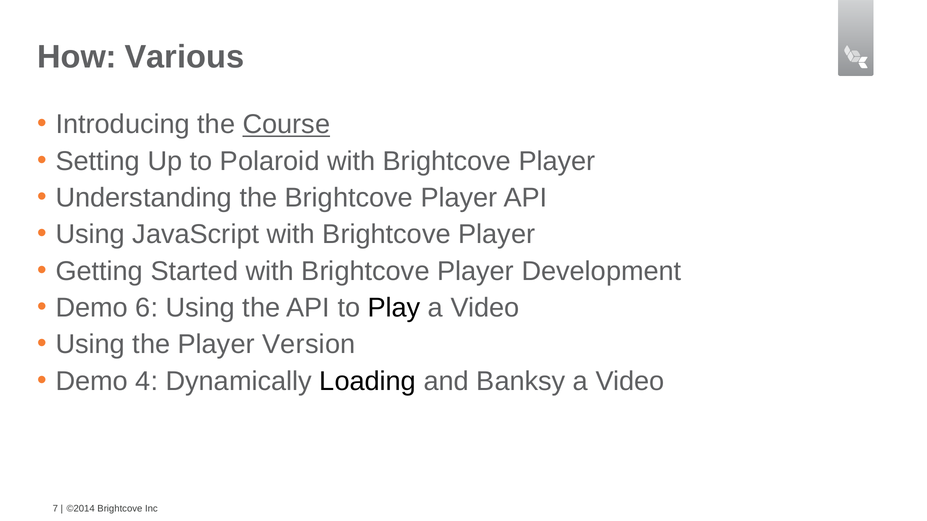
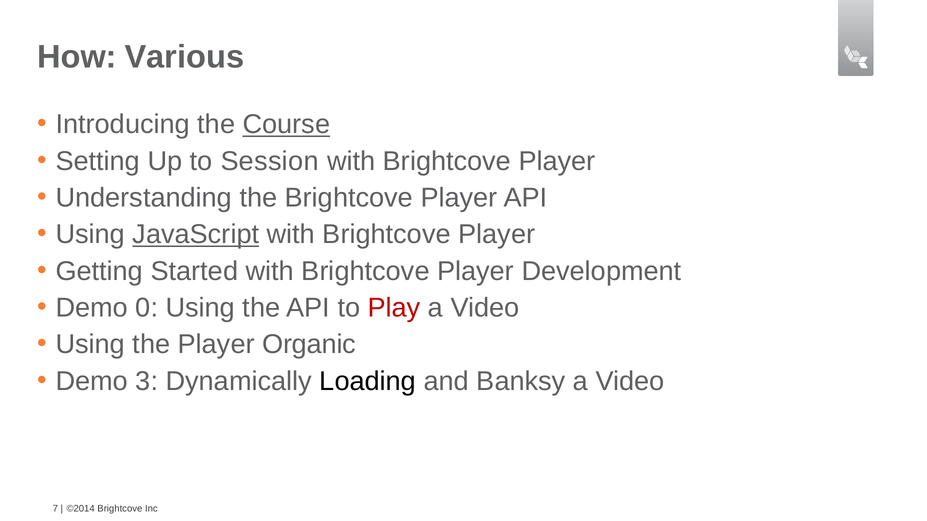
Polaroid: Polaroid -> Session (270, 161)
JavaScript underline: none -> present (196, 235)
6: 6 -> 0 (147, 308)
Play colour: black -> red (394, 308)
Version: Version -> Organic (309, 345)
4: 4 -> 3 (147, 381)
